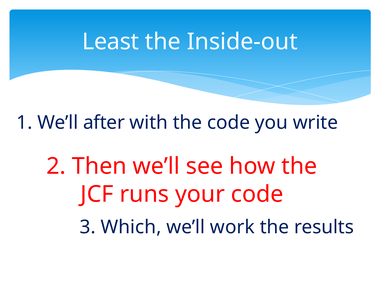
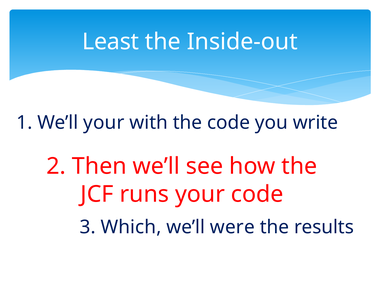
We’ll after: after -> your (104, 123)
work: work -> were (232, 227)
